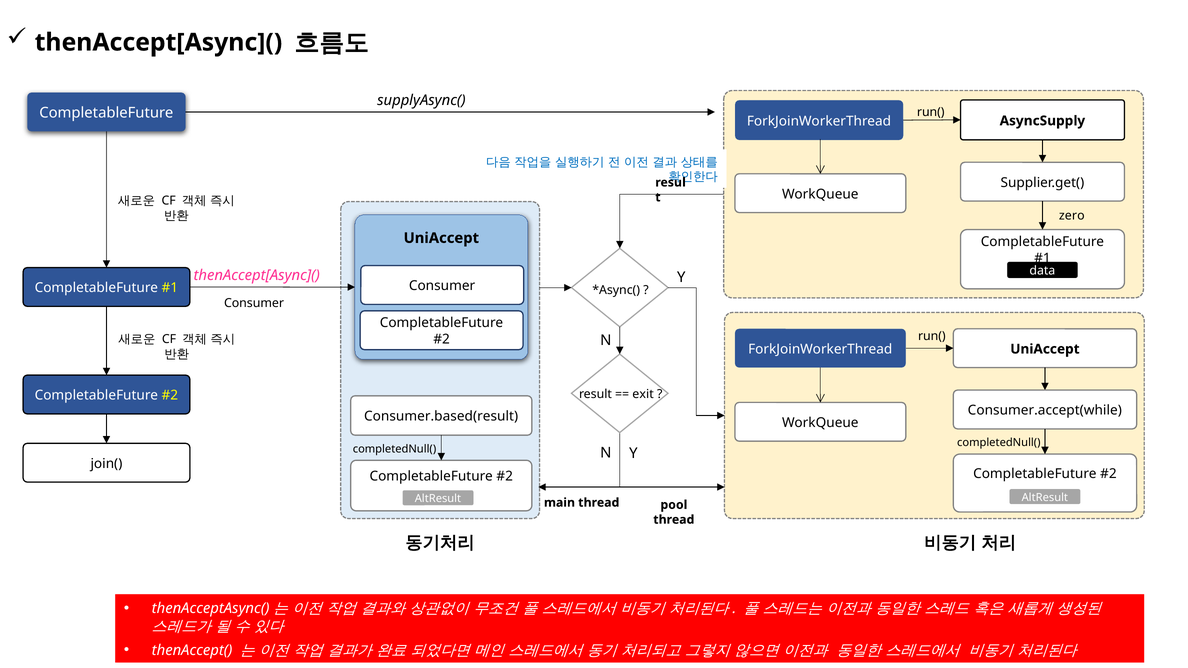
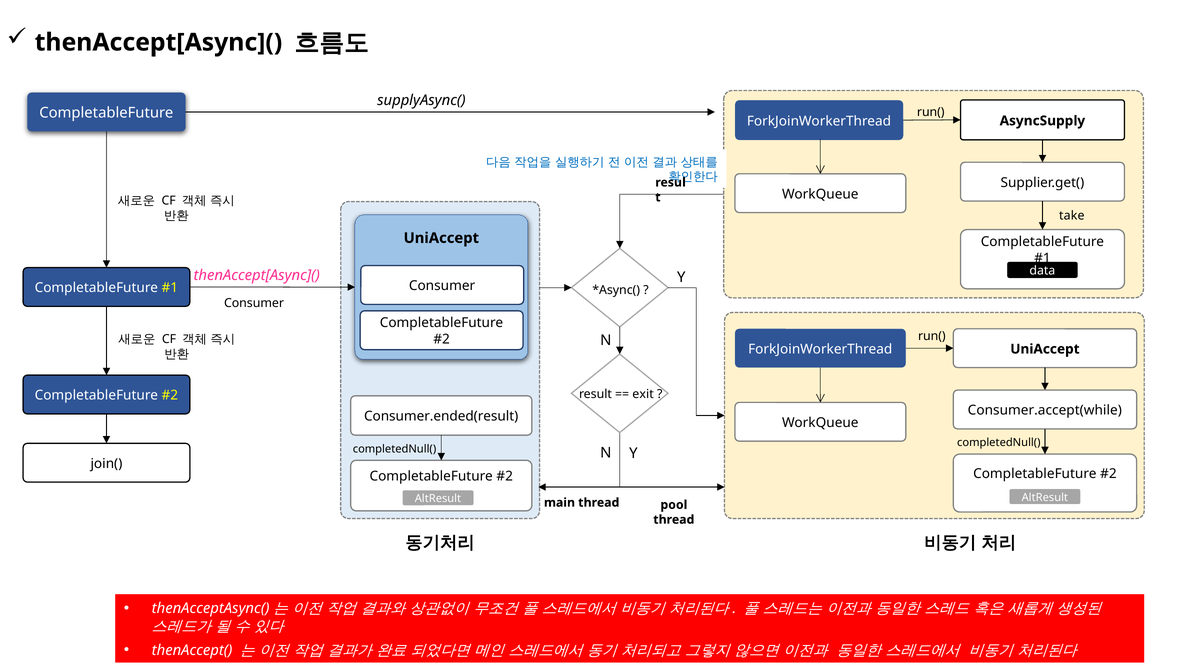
zero: zero -> take (1072, 216)
Consumer.based(result: Consumer.based(result -> Consumer.ended(result (441, 417)
